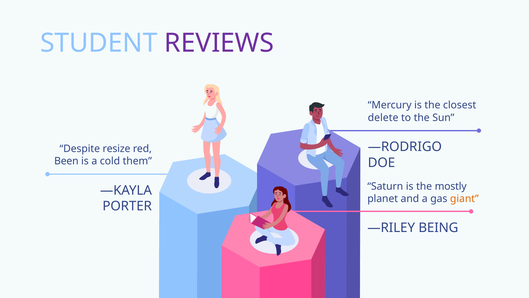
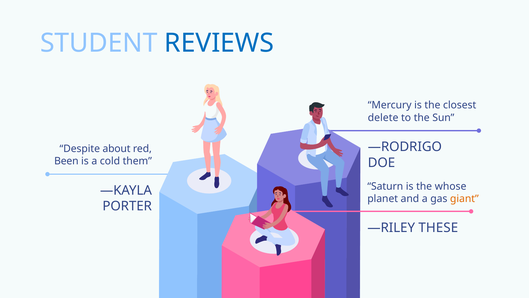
REVIEWS colour: purple -> blue (219, 43)
resize: resize -> about (117, 148)
mostly: mostly -> whose (451, 186)
BEING: BEING -> THESE (438, 227)
